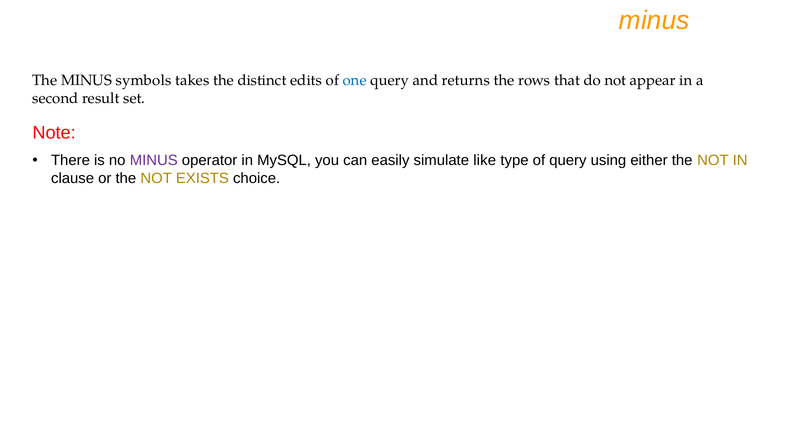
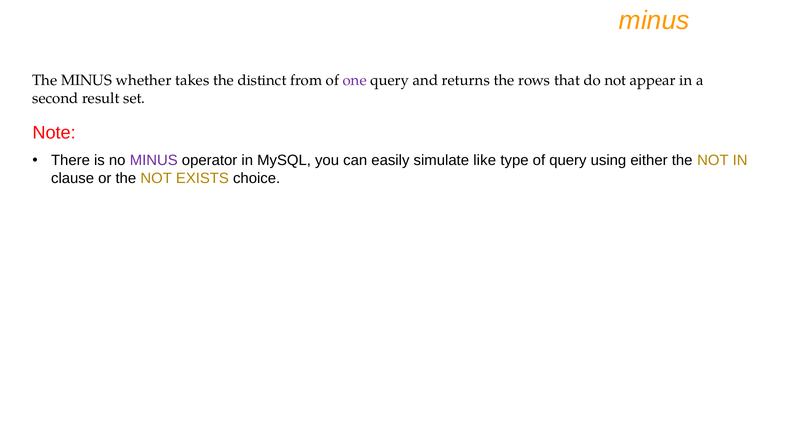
symbols: symbols -> whether (144, 81)
edits: edits -> from (306, 81)
one colour: blue -> purple (355, 81)
